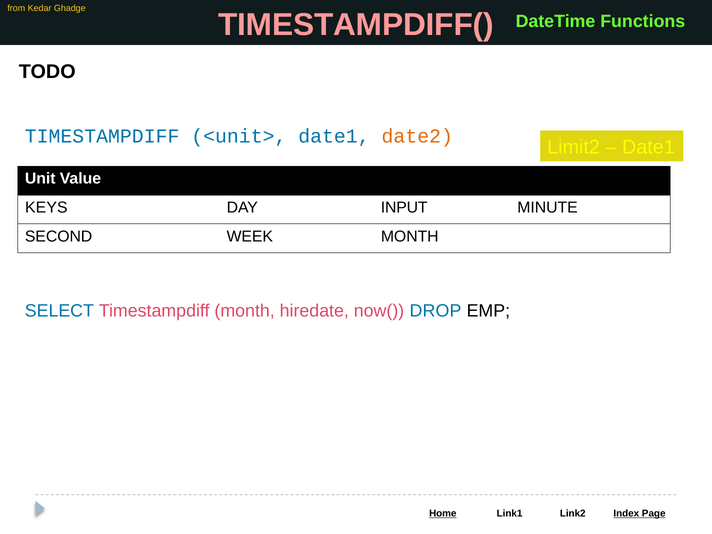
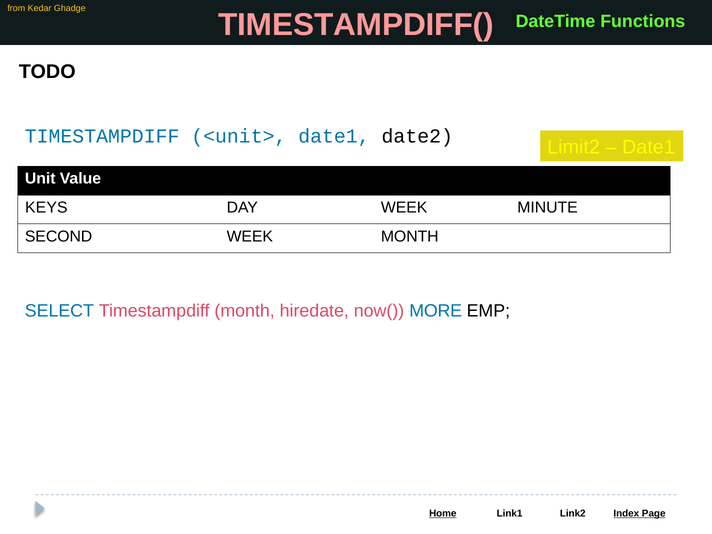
date2 colour: orange -> black (417, 136)
DAY INPUT: INPUT -> WEEK (404, 208)
DROP: DROP -> MORE (436, 311)
